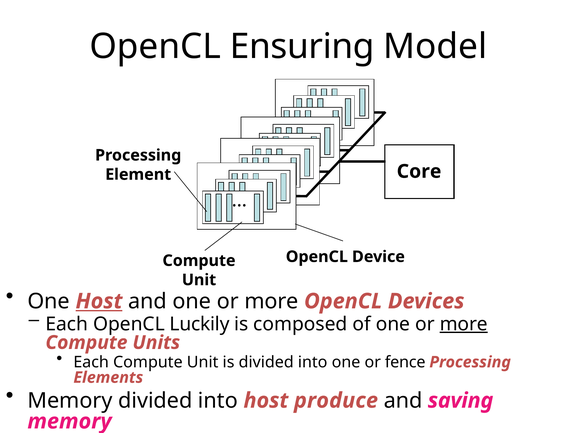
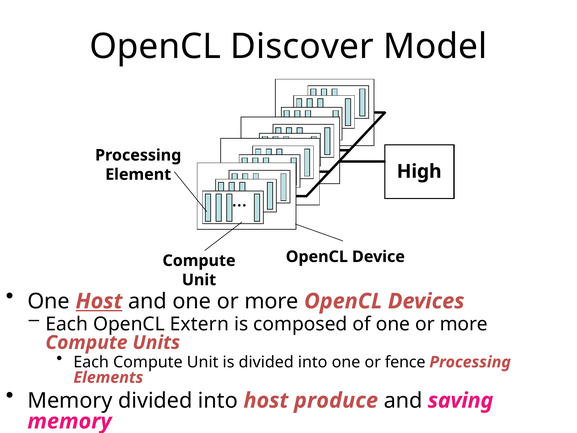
Ensuring: Ensuring -> Discover (302, 47)
Core: Core -> High (419, 171)
Luckily: Luckily -> Extern (199, 324)
more underline: present -> none (464, 324)
